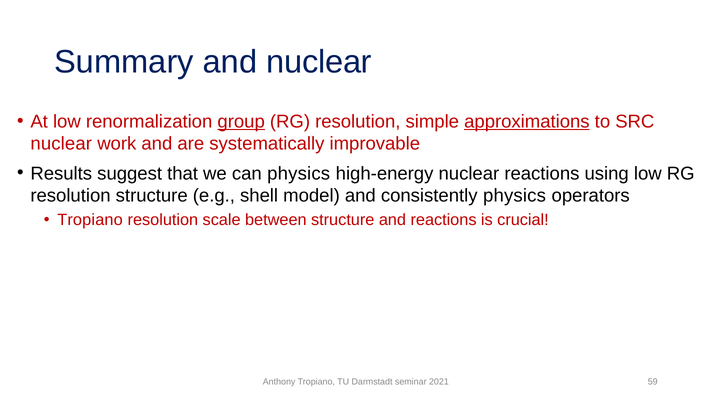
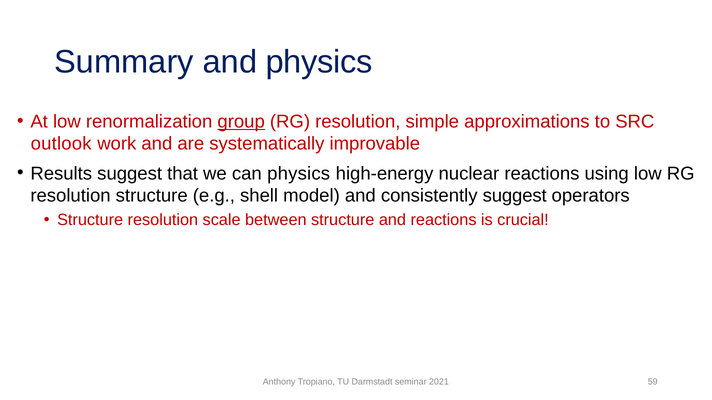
and nuclear: nuclear -> physics (319, 62)
approximations underline: present -> none (527, 122)
nuclear: nuclear -> outlook (61, 144)
consistently physics: physics -> suggest (515, 196)
Tropiano: Tropiano -> Structure (90, 220)
